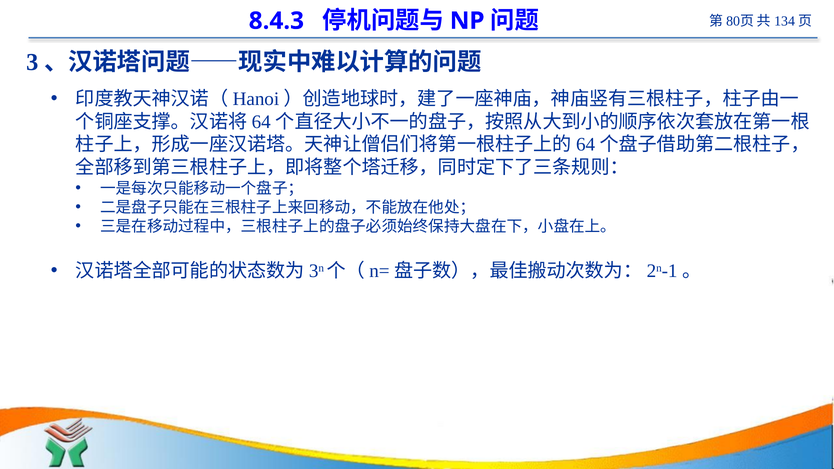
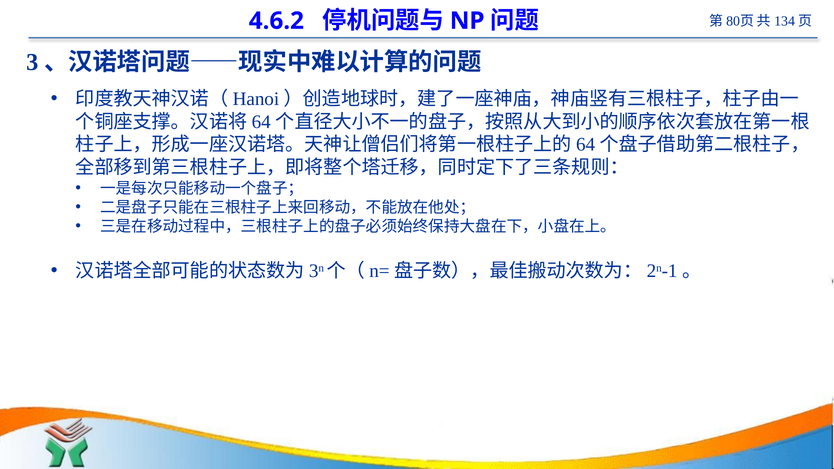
8.4.3: 8.4.3 -> 4.6.2 (276, 21)
